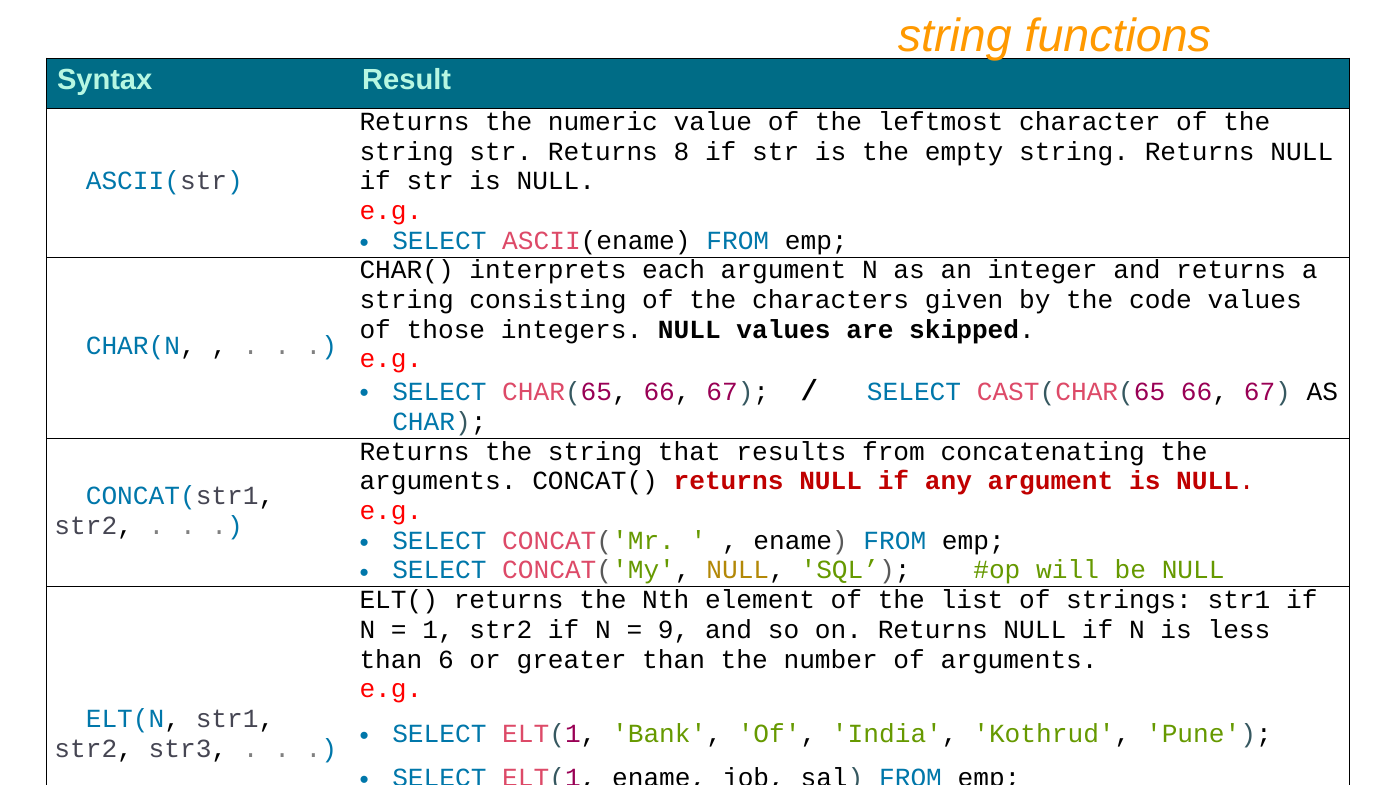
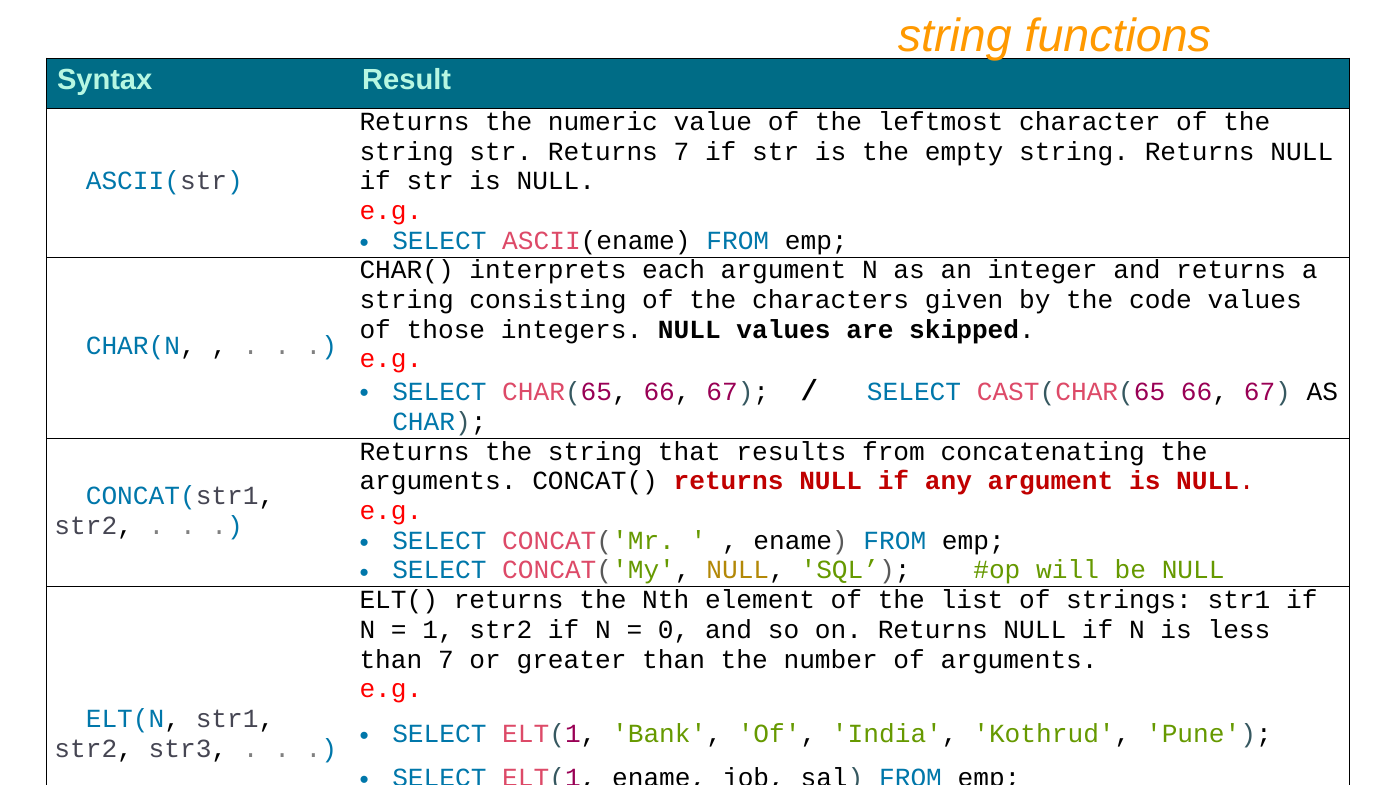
Returns 8: 8 -> 7 (681, 152)
9: 9 -> 0 (674, 630)
than 6: 6 -> 7 (446, 660)
